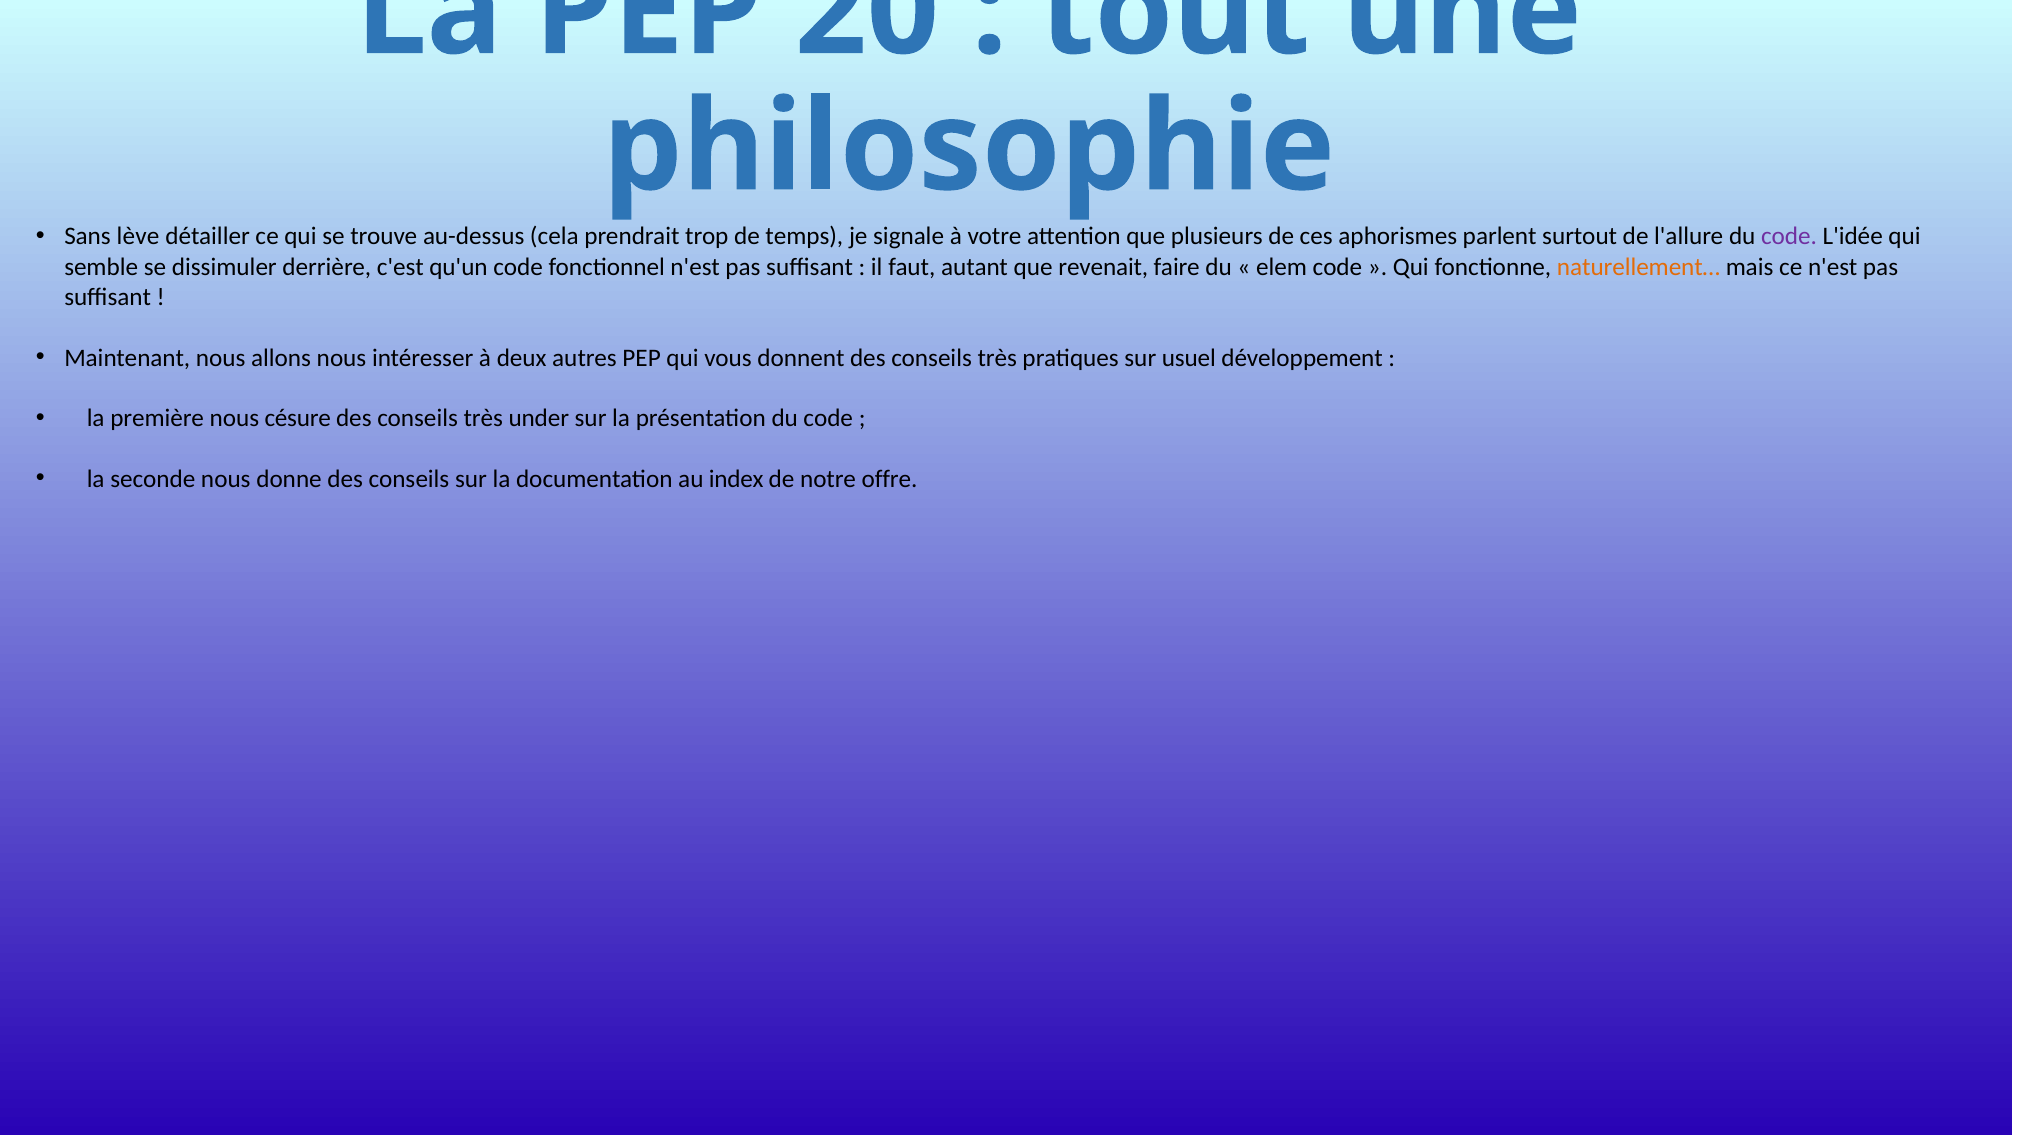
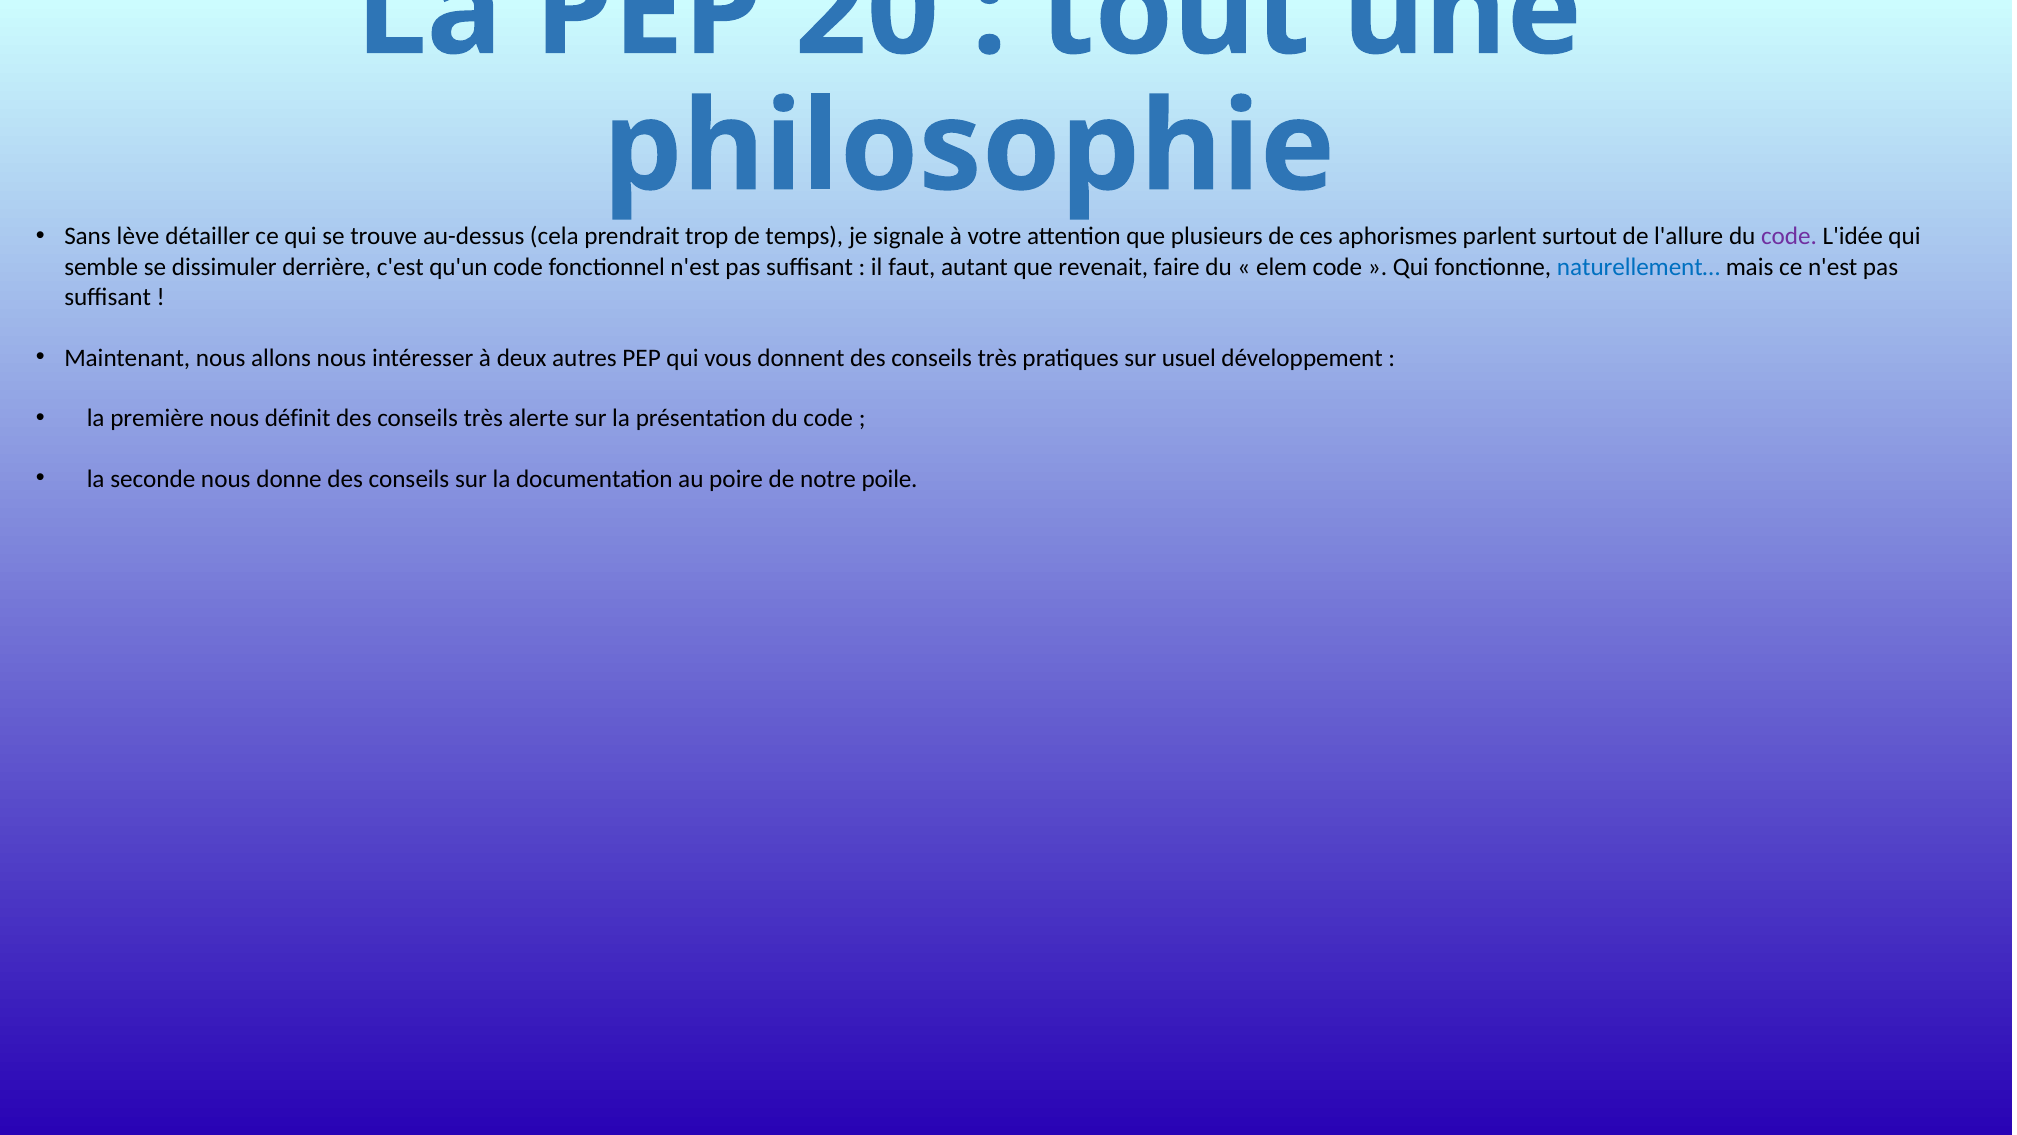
naturellement… colour: orange -> blue (1639, 267)
césure: césure -> définit (298, 418)
under: under -> alerte (539, 418)
index: index -> poire (736, 479)
offre: offre -> poile (890, 479)
